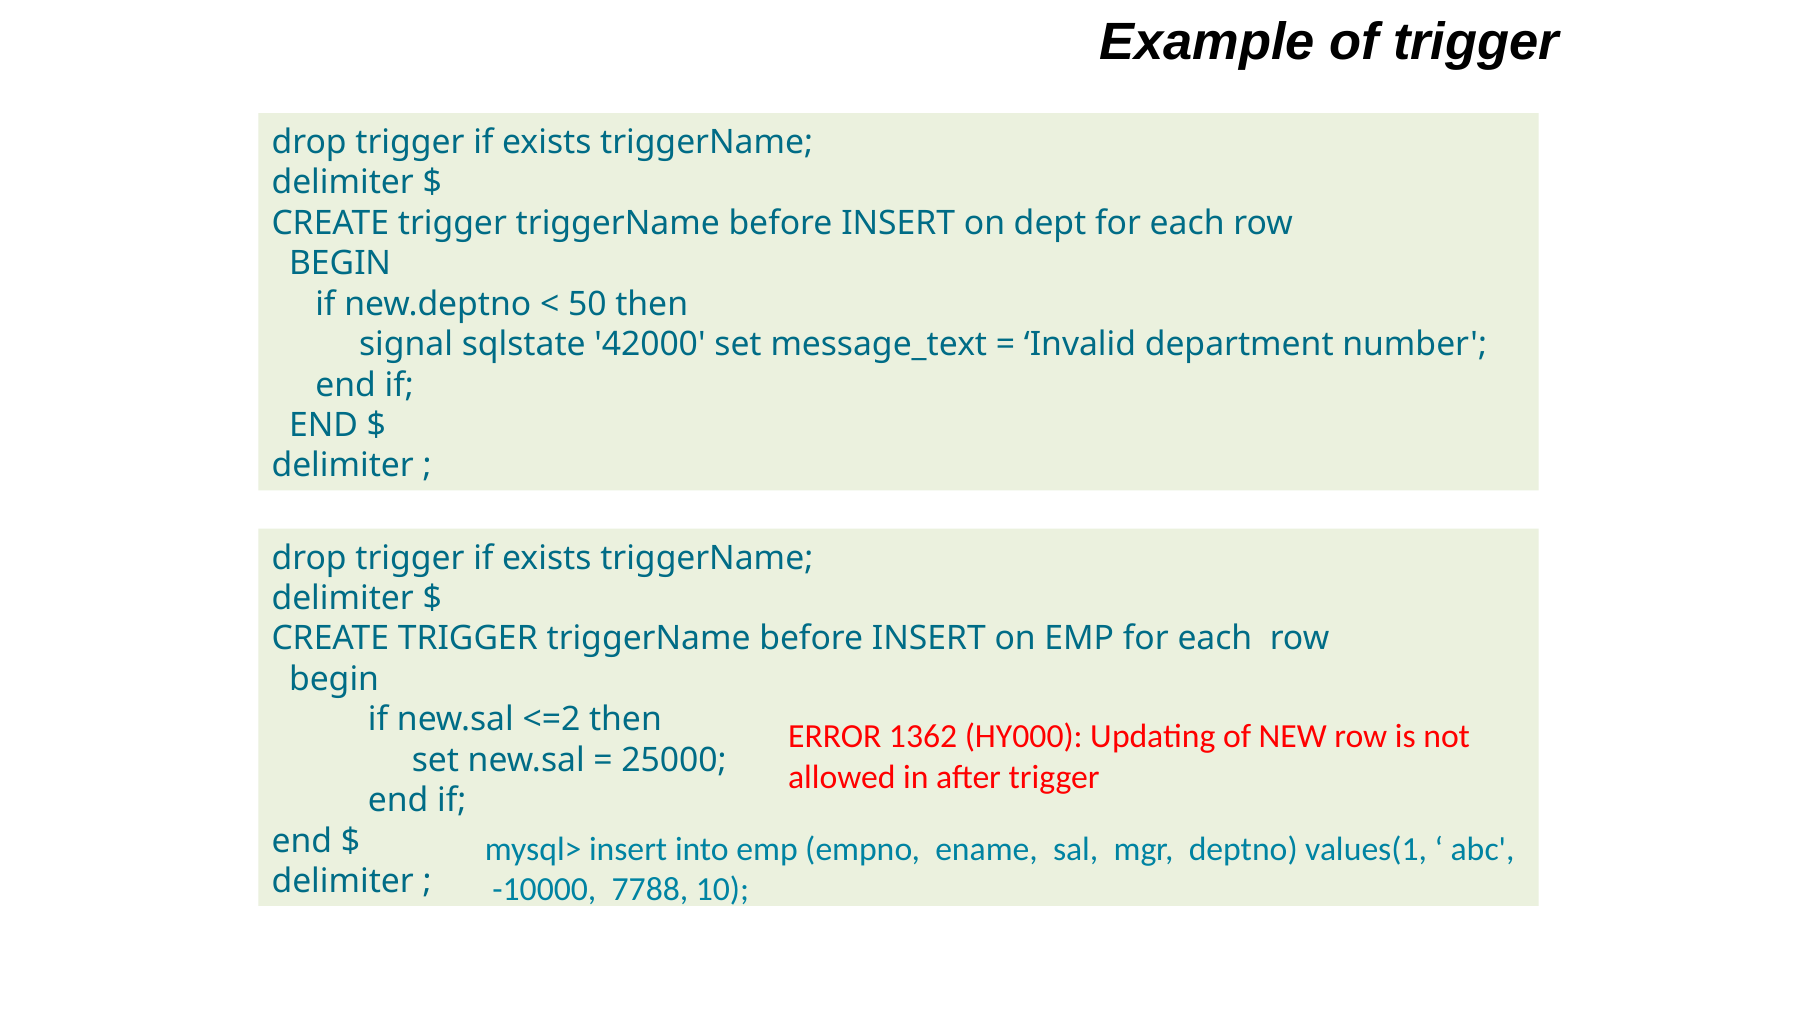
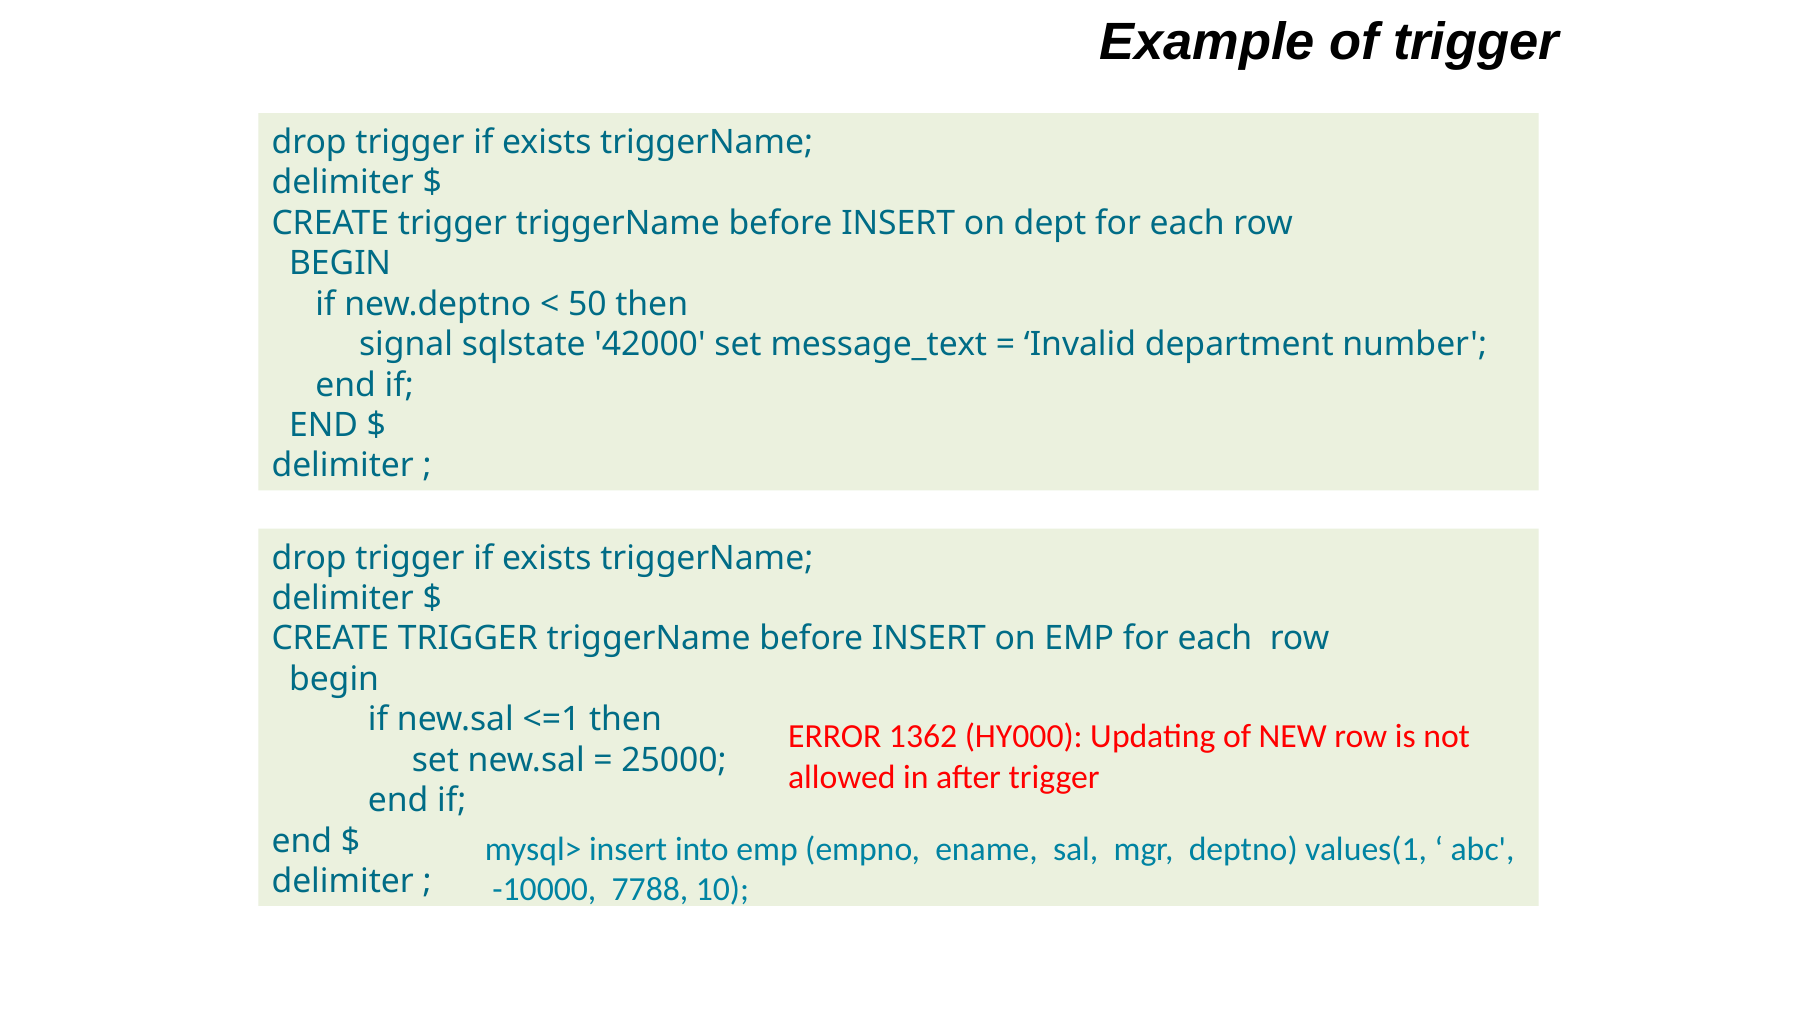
<=2: <=2 -> <=1 (551, 720)
